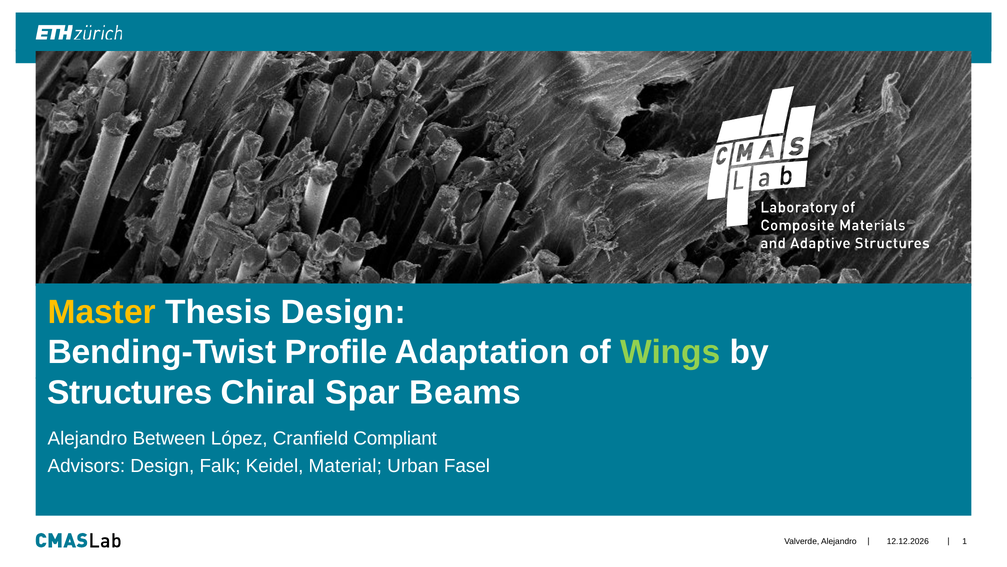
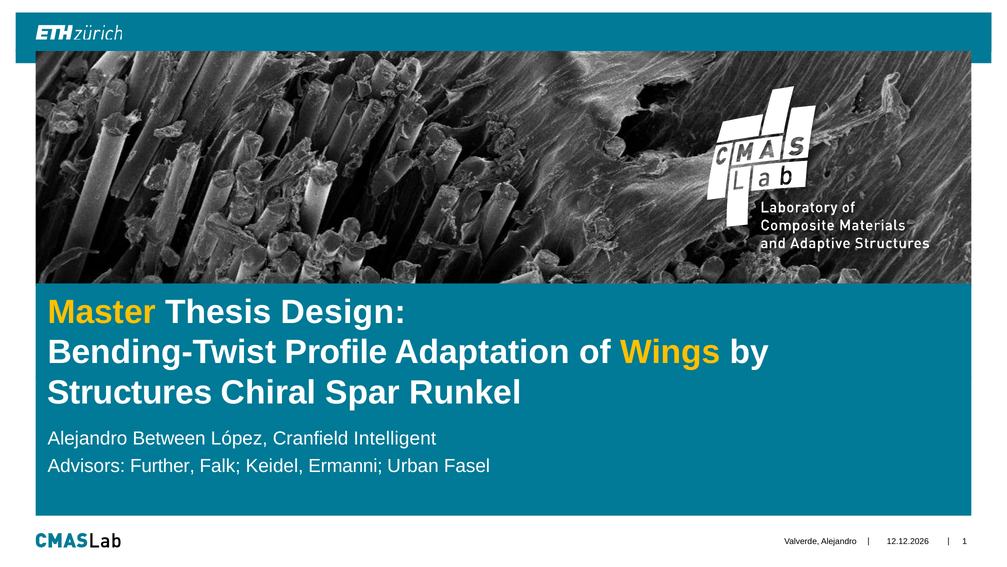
Wings colour: light green -> yellow (670, 352)
Beams: Beams -> Runkel (465, 392)
Compliant: Compliant -> Intelligent (395, 438)
Advisors Design: Design -> Further (162, 466)
Material: Material -> Ermanni (345, 466)
